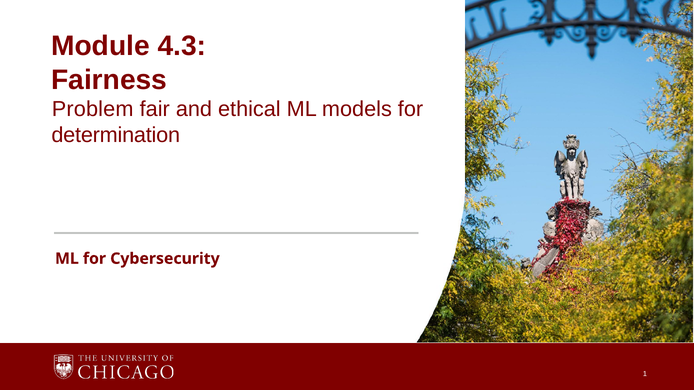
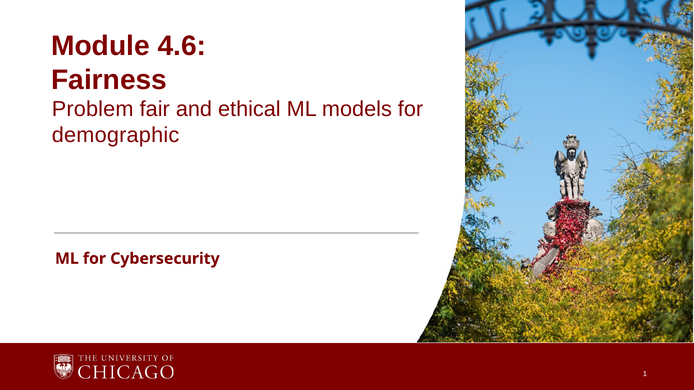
4.3: 4.3 -> 4.6 (182, 46)
determination: determination -> demographic (116, 135)
